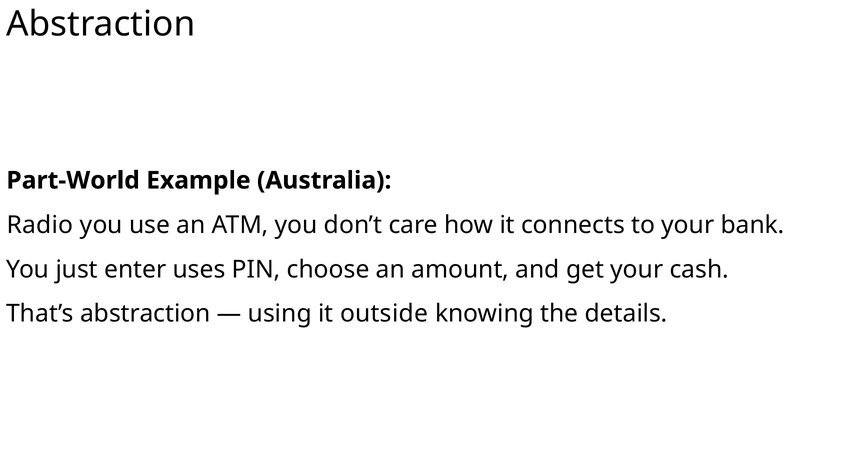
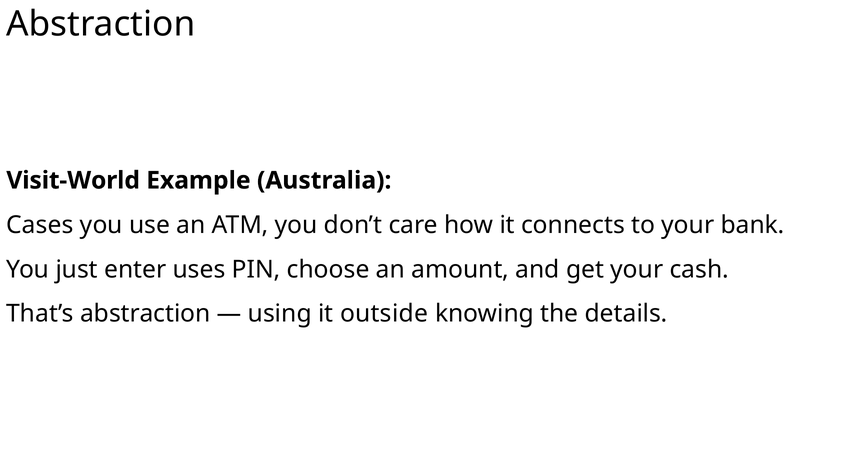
Part-World: Part-World -> Visit-World (73, 180)
Radio: Radio -> Cases (40, 225)
